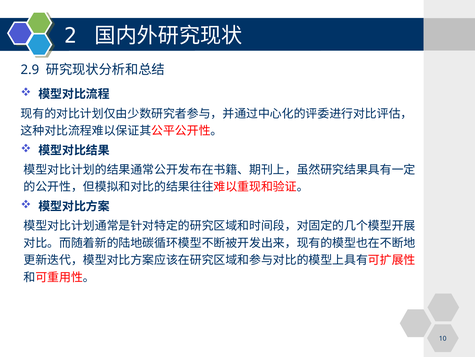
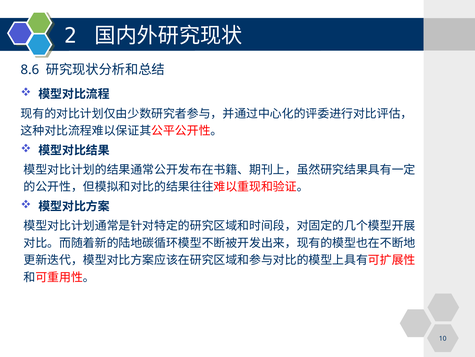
2.9: 2.9 -> 8.6 (30, 70)
